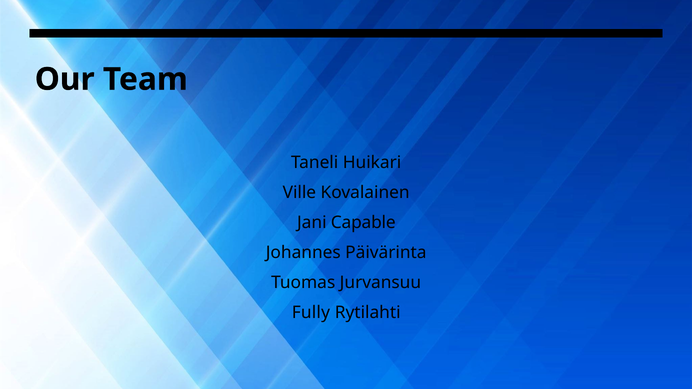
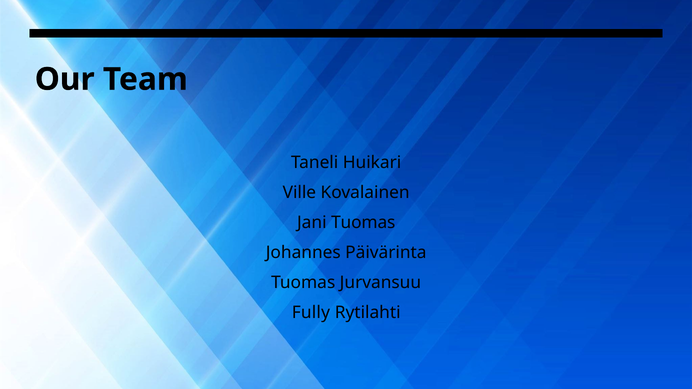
Jani Capable: Capable -> Tuomas (363, 223)
